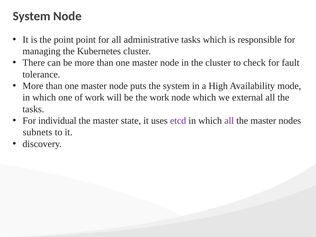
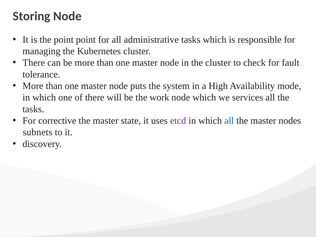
System: System -> Storing (32, 16)
of work: work -> there (95, 98)
external: external -> services (248, 98)
individual: individual -> corrective (57, 121)
all colour: purple -> blue (229, 121)
